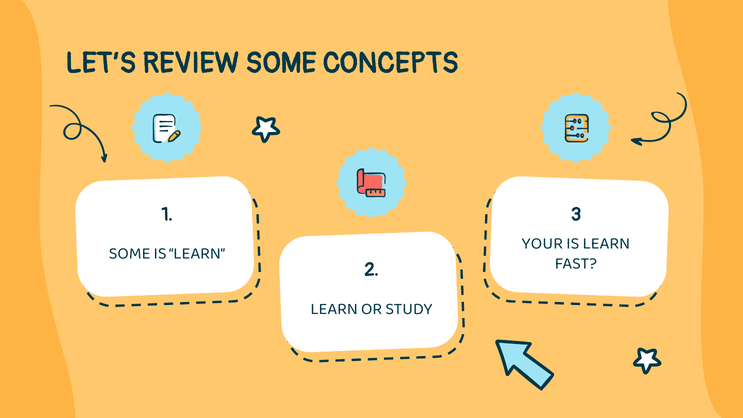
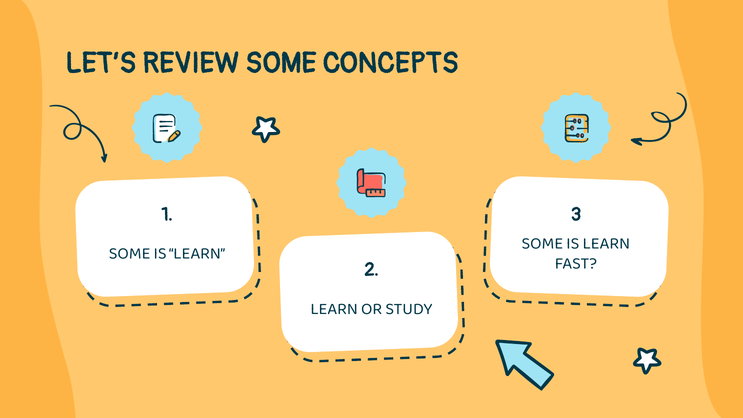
YOUR: YOUR -> SOME (542, 244)
